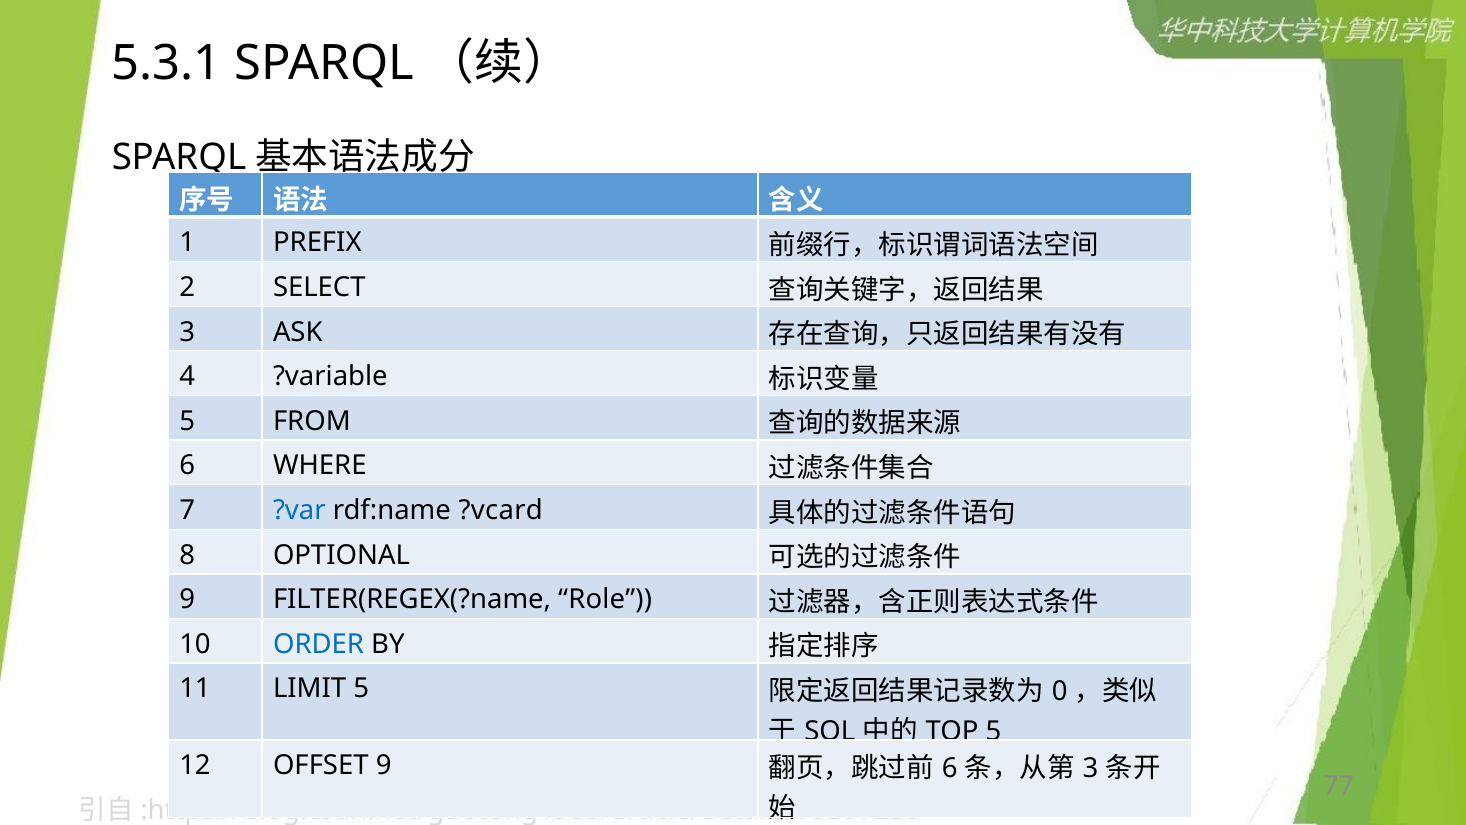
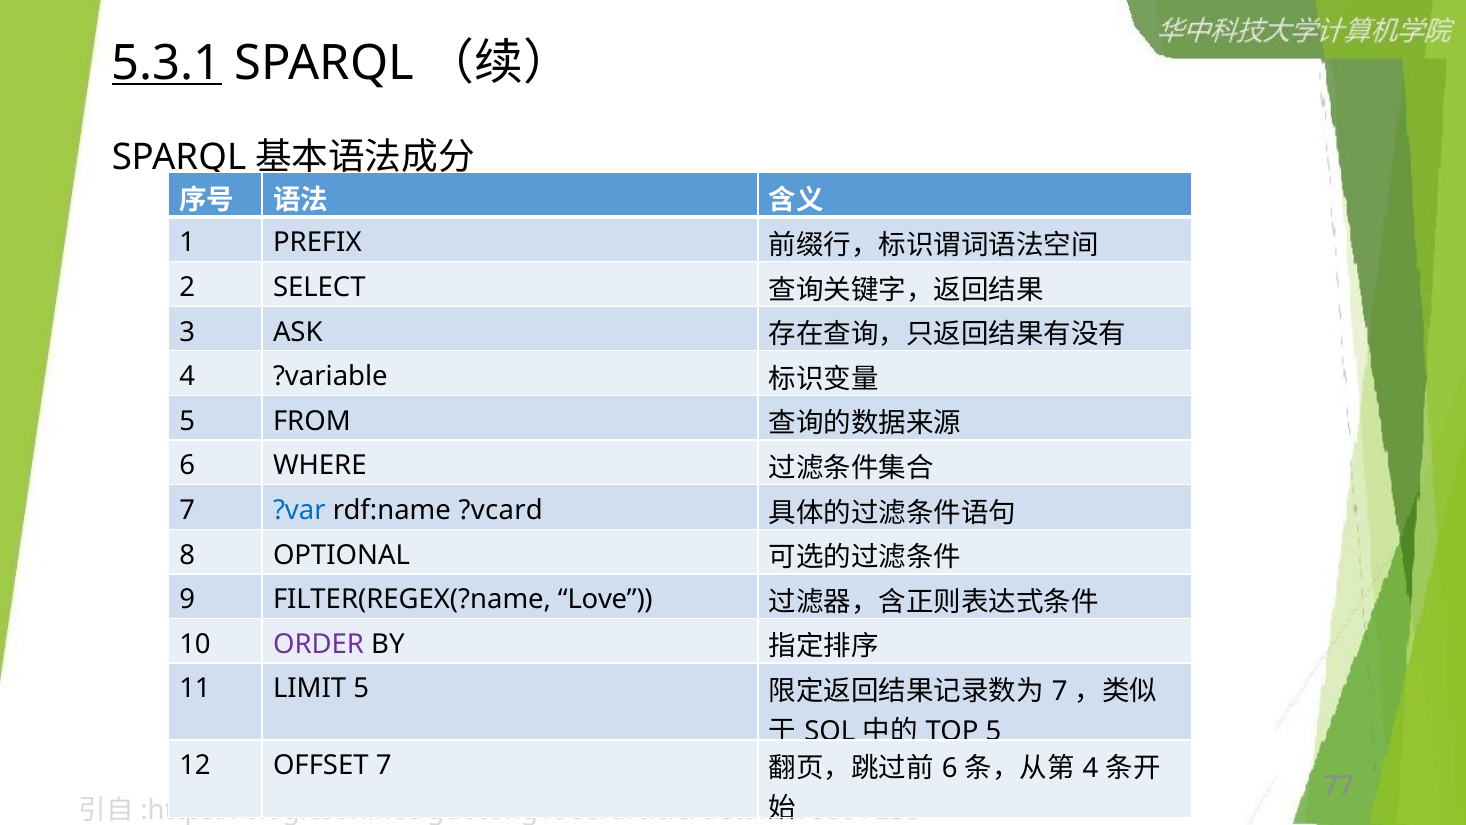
5.3.1 underline: none -> present (167, 63)
Role: Role -> Love (605, 599)
ORDER colour: blue -> purple (319, 644)
0: 0 -> 7 (1060, 691)
OFFSET 9: 9 -> 7 (384, 766)
3: 3 -> 4 (1091, 768)
